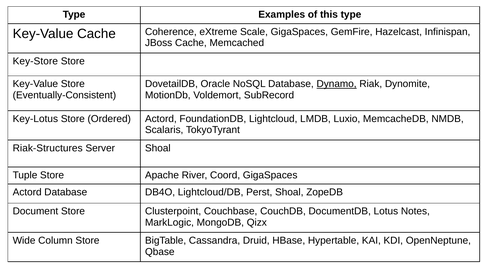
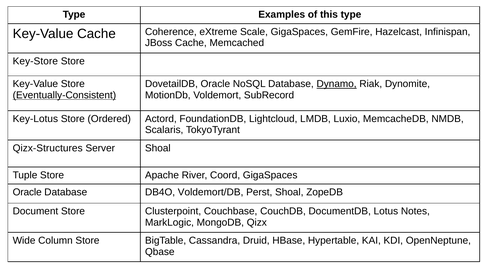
Eventually-Consistent underline: none -> present (64, 95)
Riak-Structures: Riak-Structures -> Qizx-Structures (48, 148)
Actord: Actord -> Oracle (27, 192)
Lightcloud/DB: Lightcloud/DB -> Voldemort/DB (211, 192)
